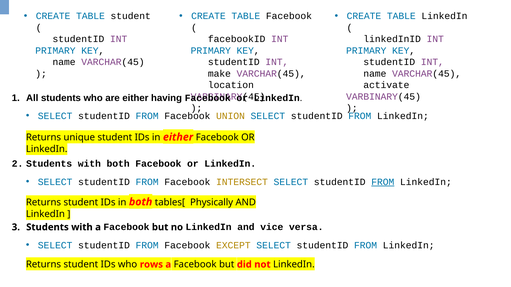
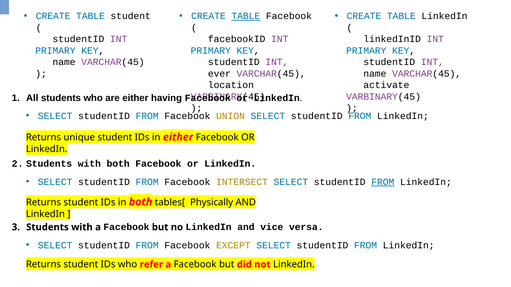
TABLE underline: none -> present (246, 16)
make: make -> ever (219, 74)
rows: rows -> refer (151, 265)
